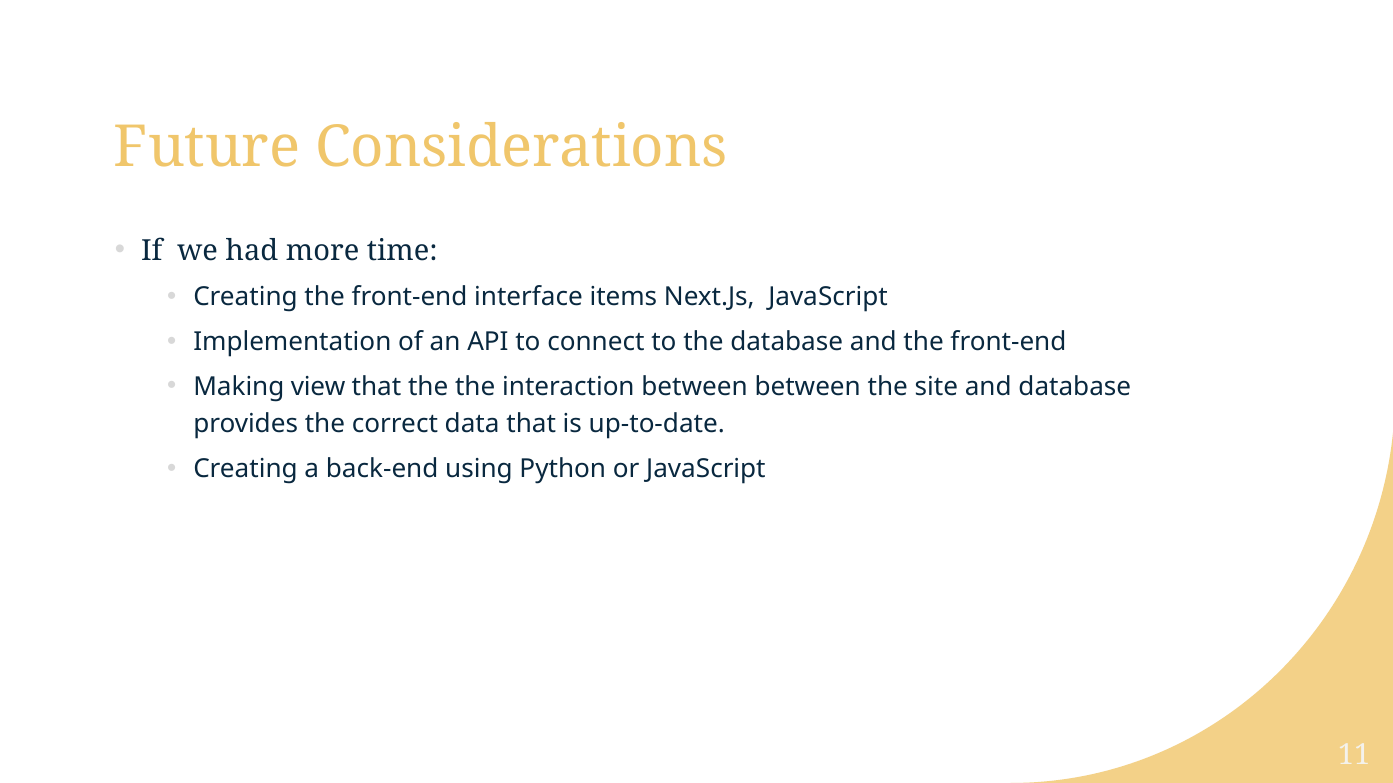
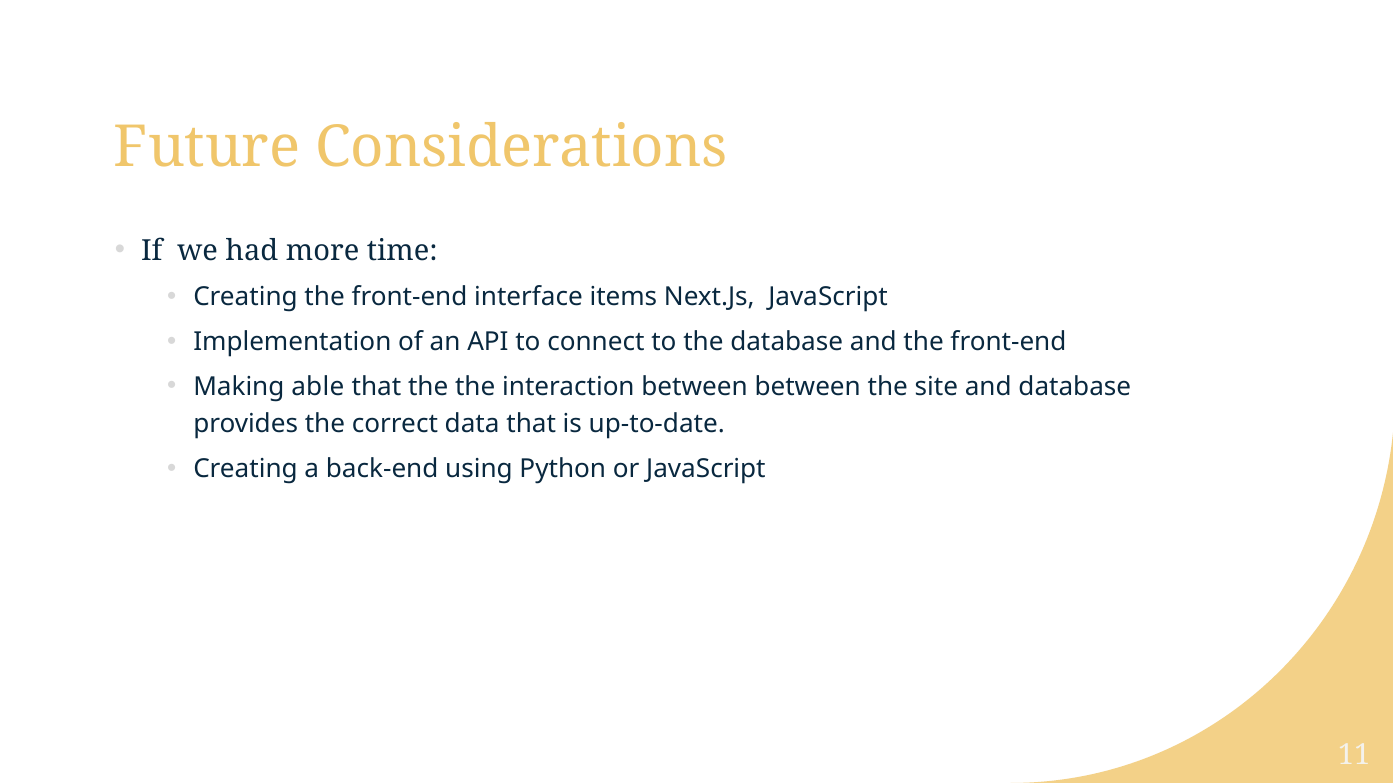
view: view -> able (318, 387)
